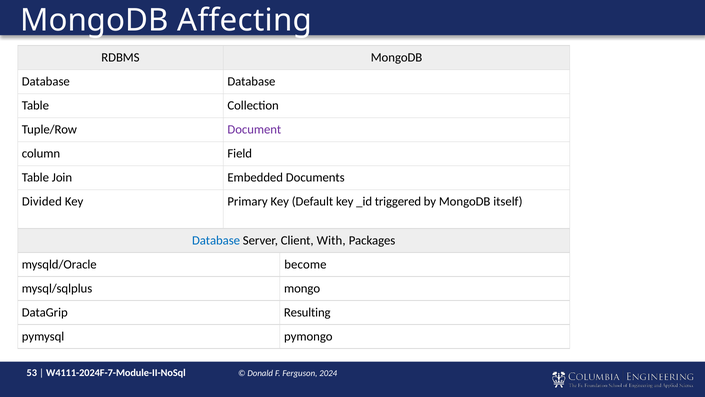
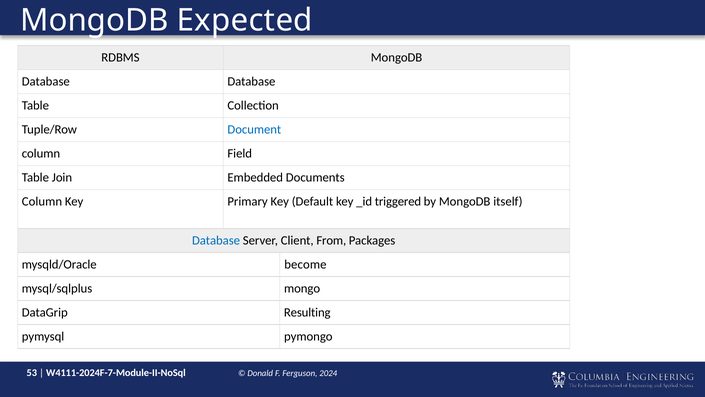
Affecting: Affecting -> Expected (245, 20)
Document colour: purple -> blue (254, 130)
Divided: Divided -> Column (42, 202)
With: With -> From (331, 240)
